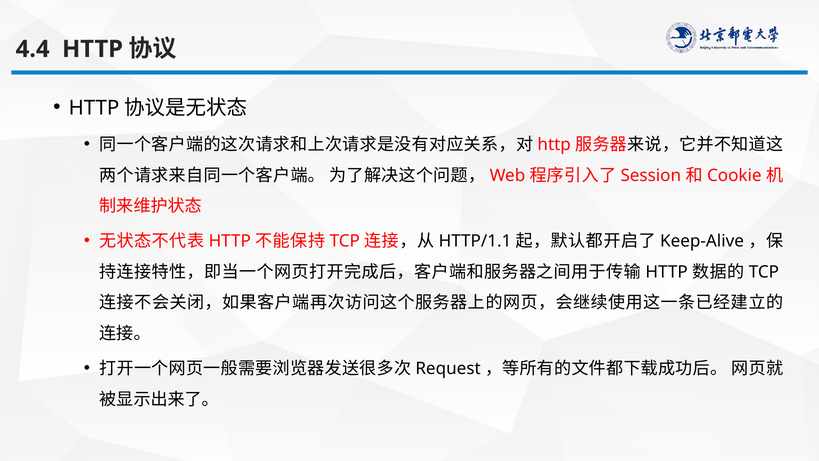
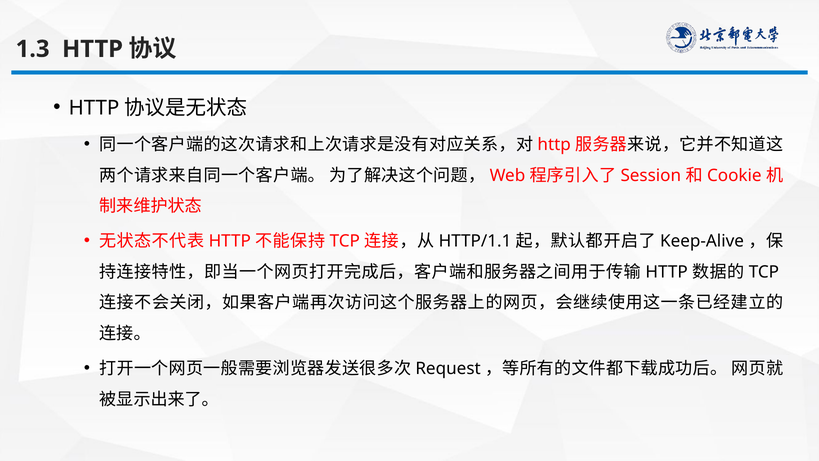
4.4: 4.4 -> 1.3 (33, 49)
